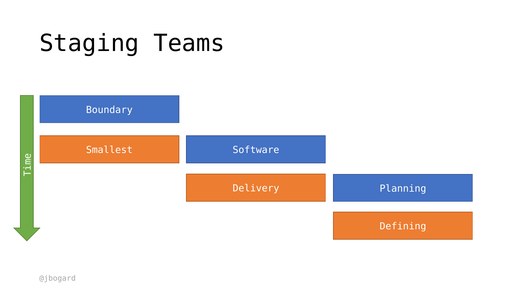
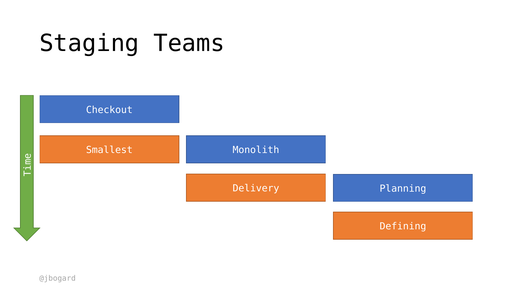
Boundary: Boundary -> Checkout (109, 110)
Software: Software -> Monolith (256, 150)
